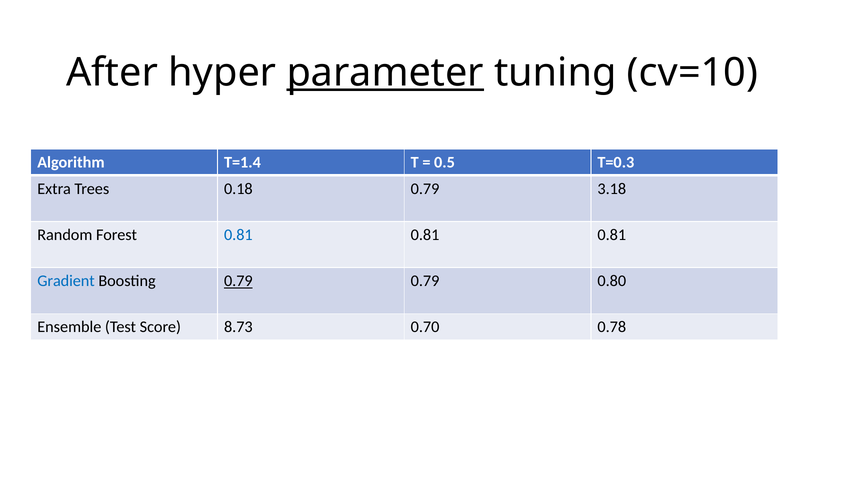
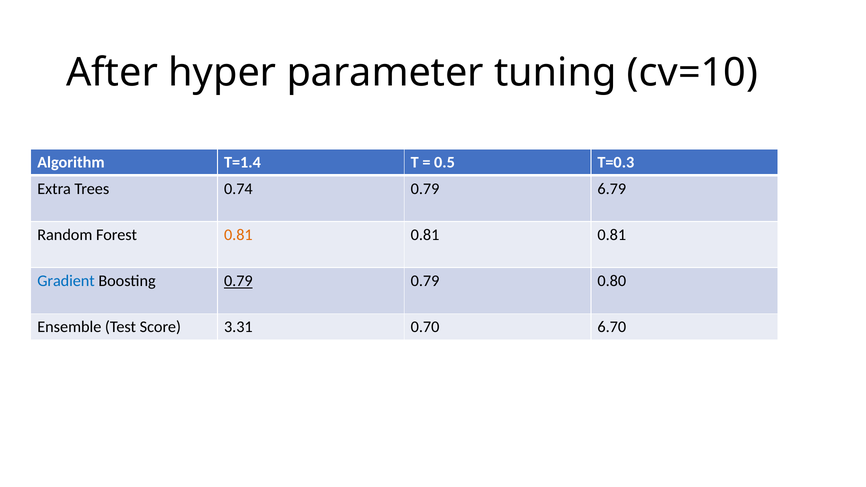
parameter underline: present -> none (385, 73)
0.18: 0.18 -> 0.74 (238, 189)
3.18: 3.18 -> 6.79 (612, 189)
0.81 colour: blue -> orange (238, 235)
8.73: 8.73 -> 3.31 (238, 327)
0.78: 0.78 -> 6.70 (612, 327)
